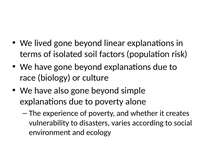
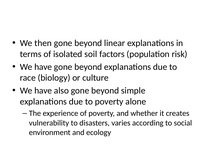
lived: lived -> then (43, 43)
